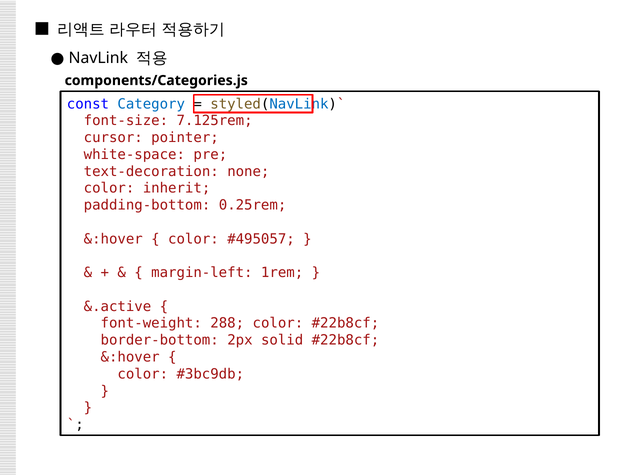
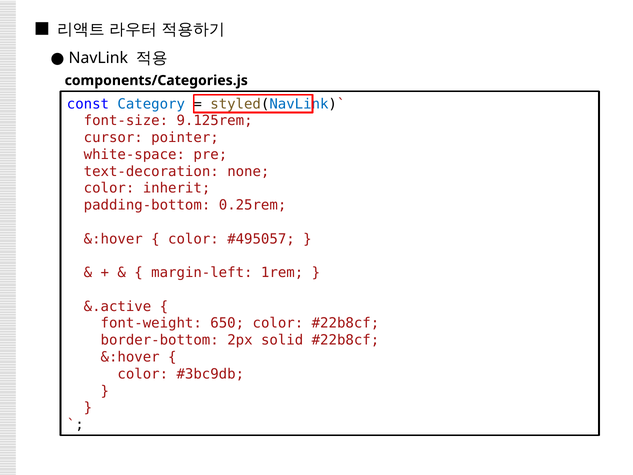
7.125rem: 7.125rem -> 9.125rem (215, 121)
288: 288 -> 650 (227, 323)
